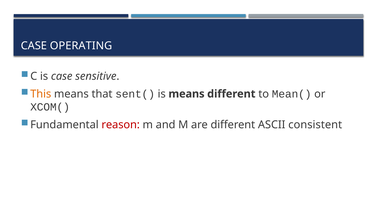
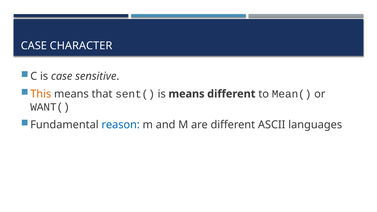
OPERATING: OPERATING -> CHARACTER (81, 46)
XCOM(: XCOM( -> WANT( (50, 107)
reason colour: red -> blue (121, 125)
consistent: consistent -> languages (315, 125)
